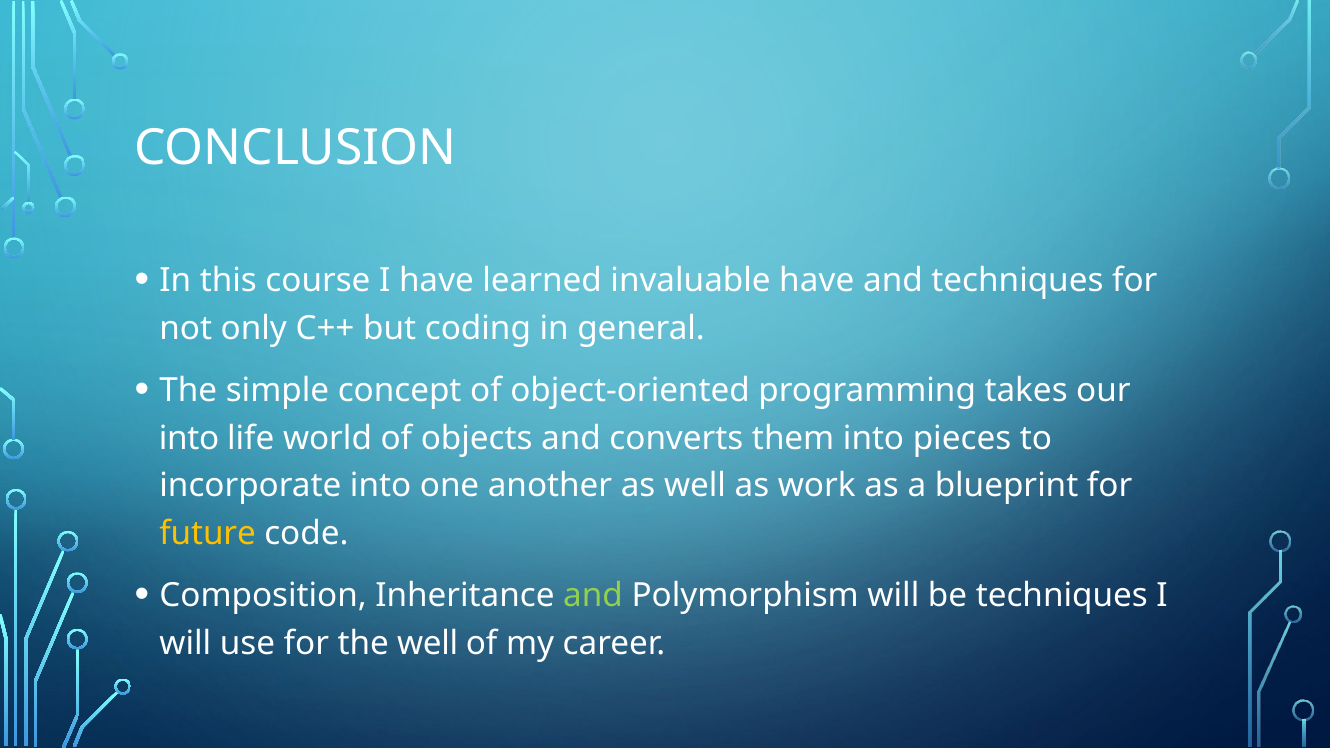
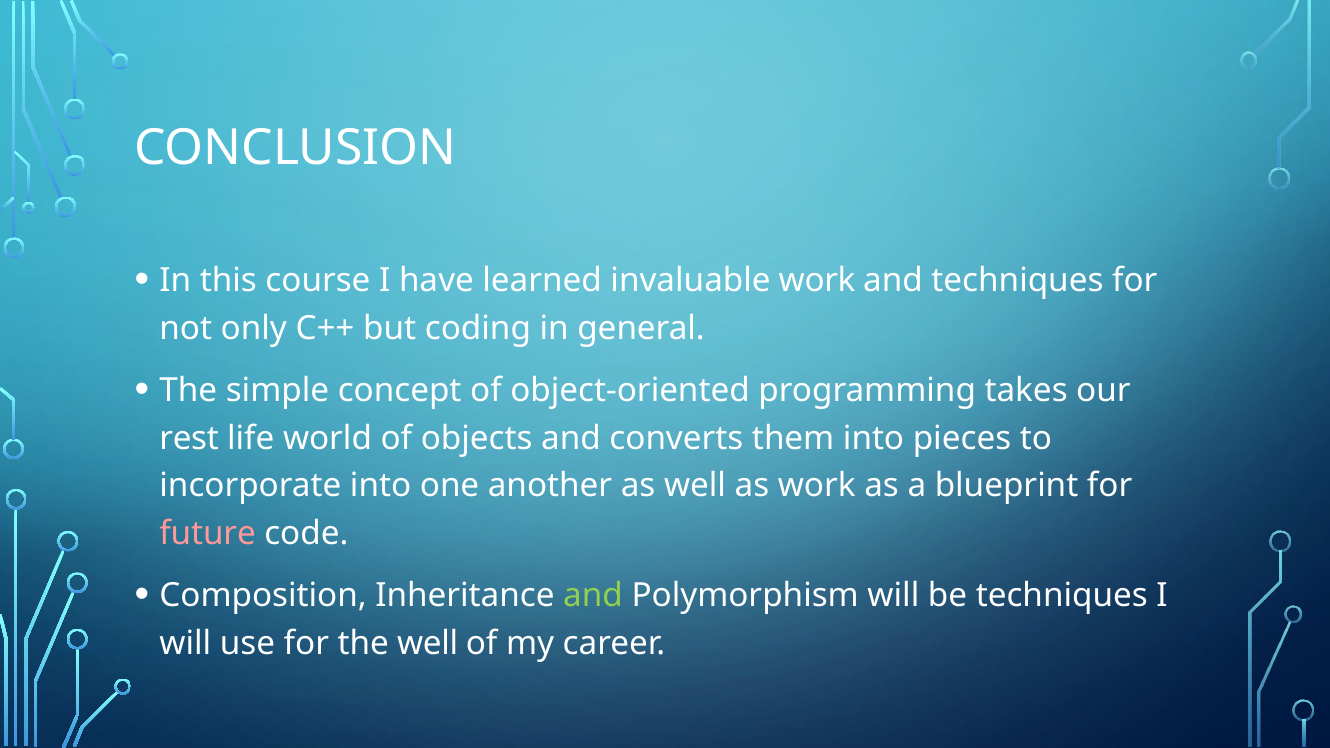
invaluable have: have -> work (817, 281)
into: into -> rest (189, 438)
future colour: yellow -> pink (208, 534)
